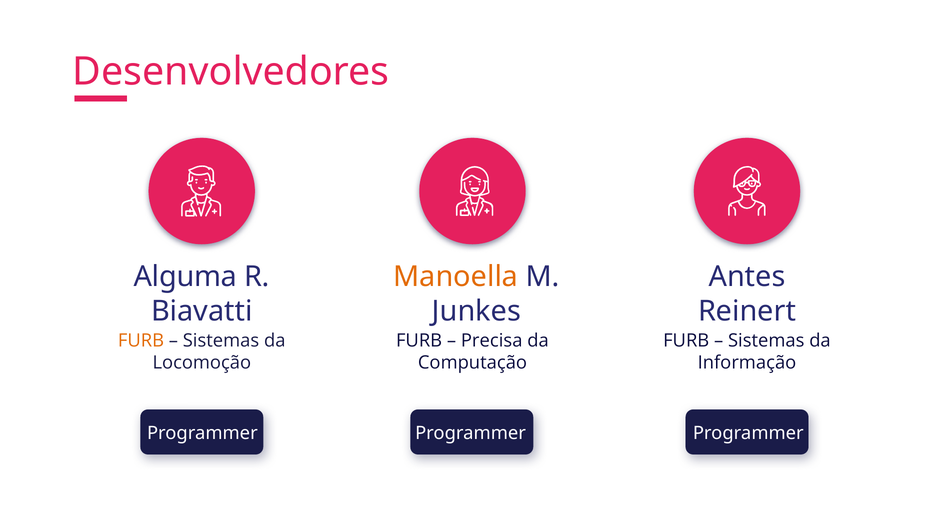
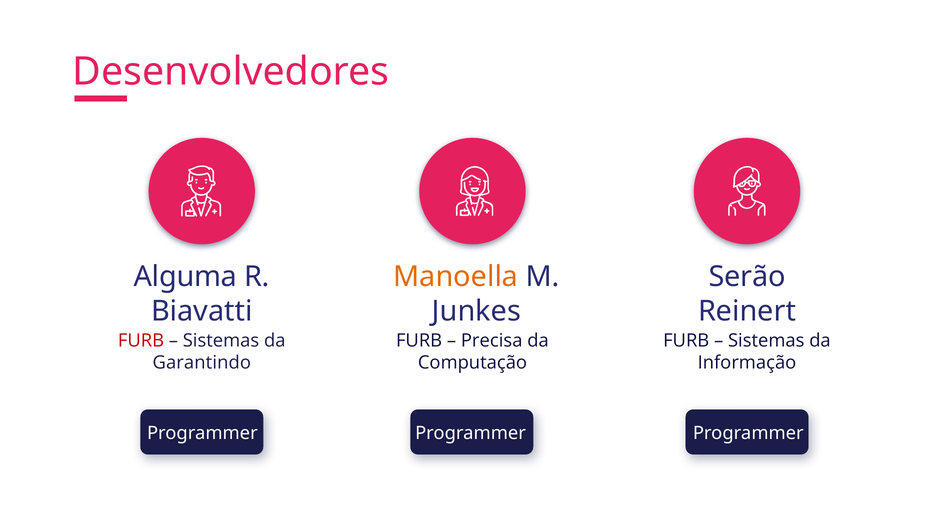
Antes: Antes -> Serão (747, 276)
FURB colour: orange -> red (141, 340)
Locomoção: Locomoção -> Garantindo (202, 362)
